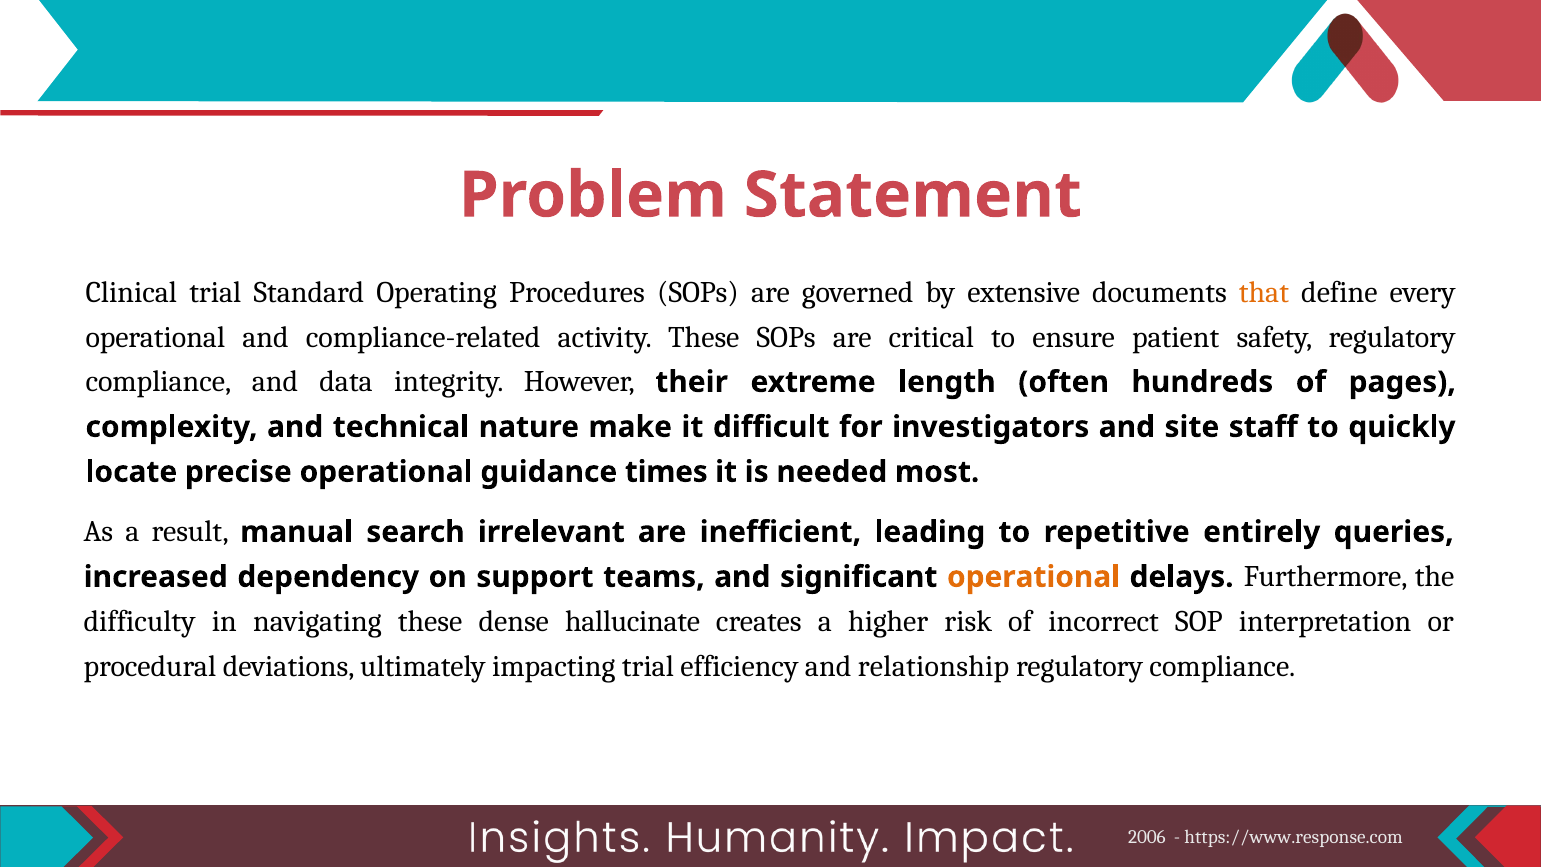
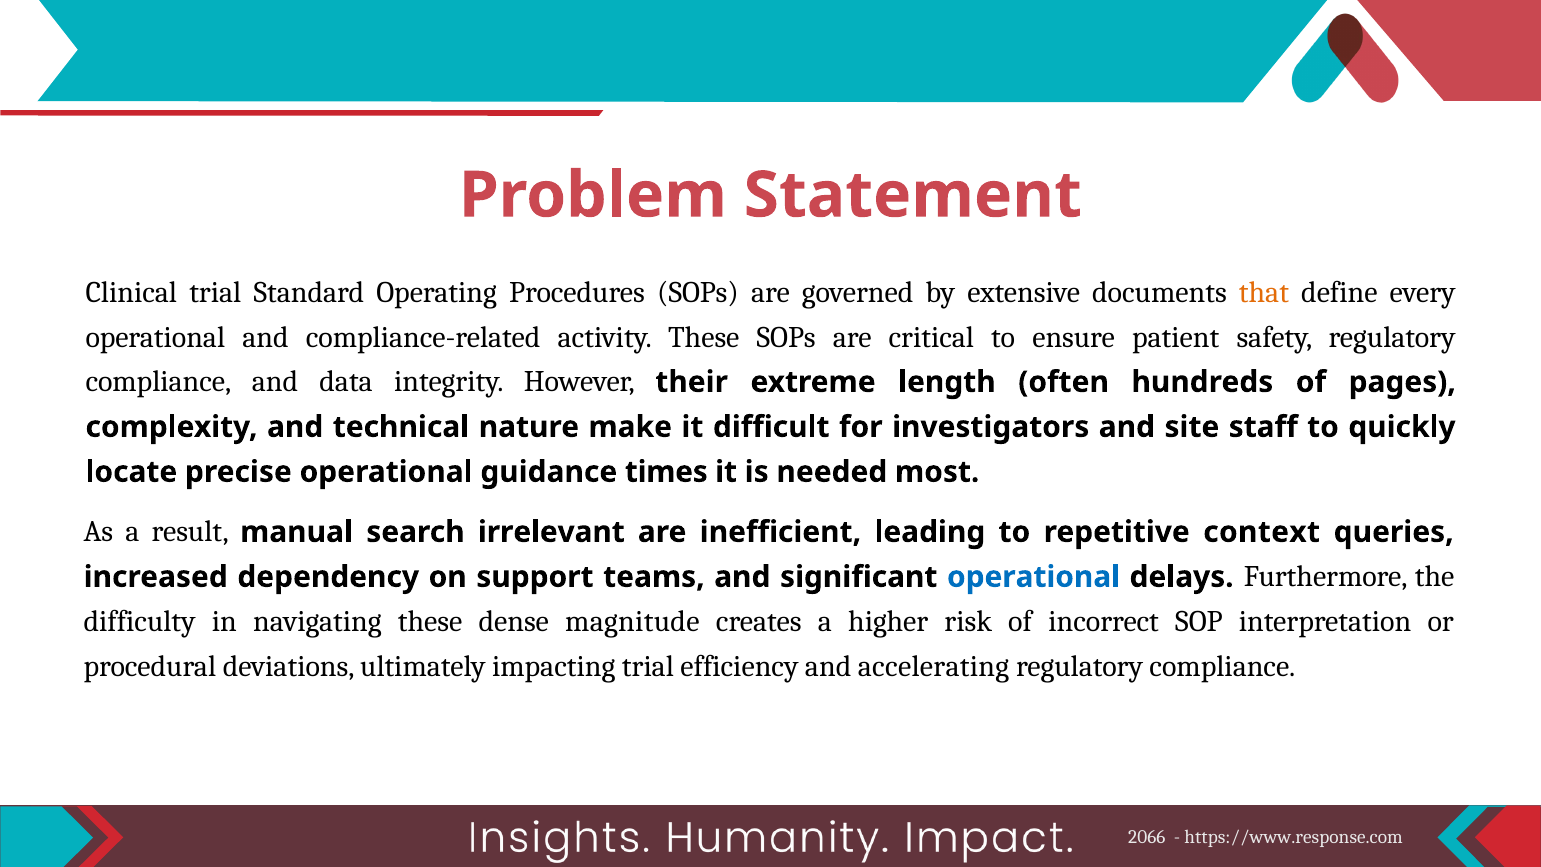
entirely: entirely -> context (1262, 532)
operational colour: orange -> blue (1034, 577)
hallucinate: hallucinate -> magnitude (632, 622)
relationship: relationship -> accelerating (934, 667)
2006: 2006 -> 2066 (1147, 837)
